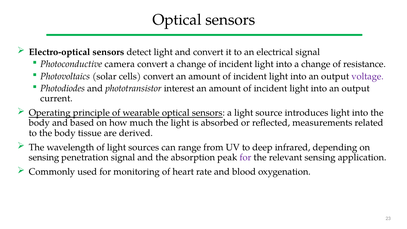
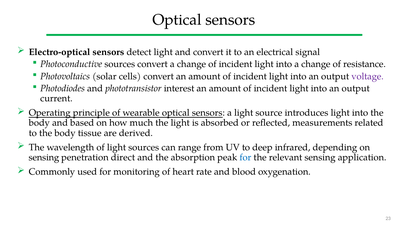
Photoconductive camera: camera -> sources (120, 64)
penetration signal: signal -> direct (123, 157)
for colour: purple -> blue (245, 157)
